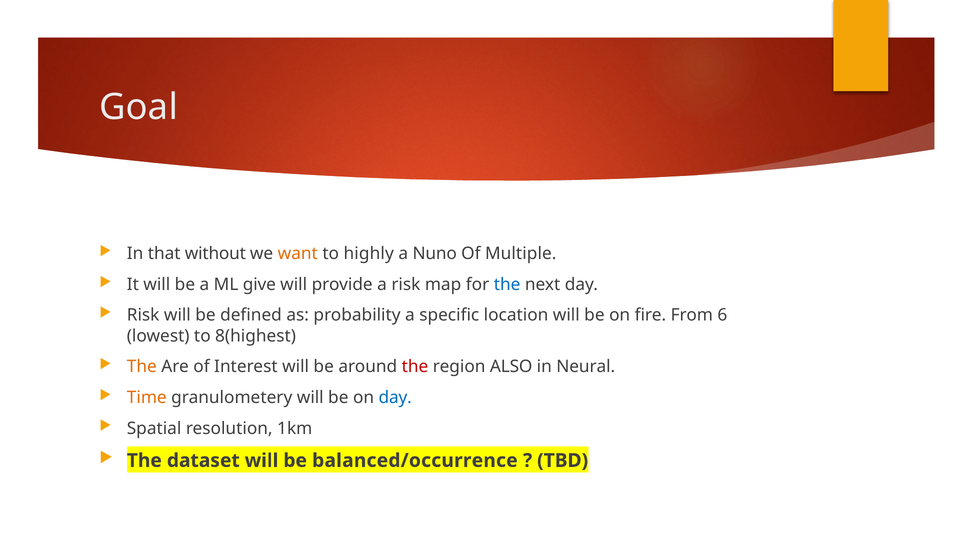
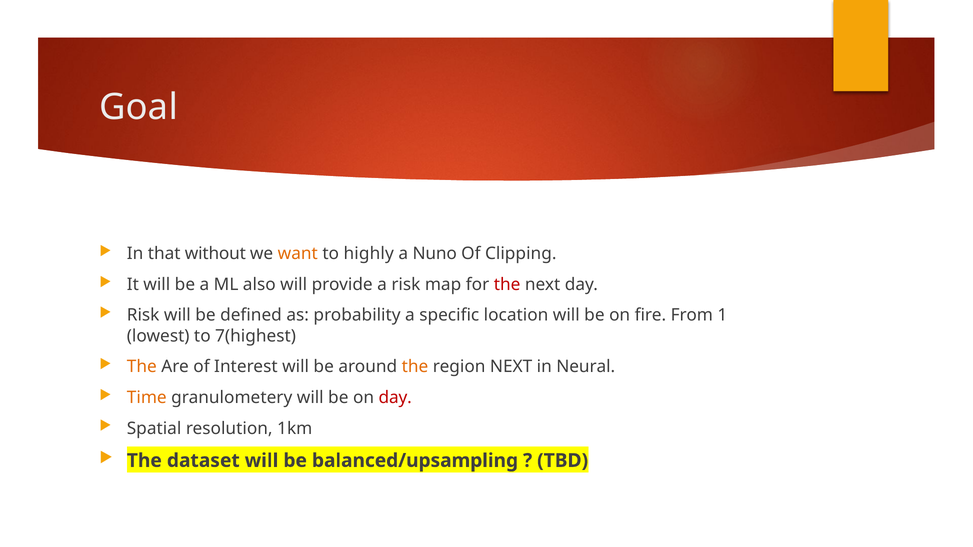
Multiple: Multiple -> Clipping (521, 254)
give: give -> also (259, 285)
the colour: blue -> red (507, 285)
6: 6 -> 1 (722, 315)
8(highest: 8(highest -> 7(highest (256, 336)
the colour: red -> orange (415, 367)
region ALSO: ALSO -> NEXT (511, 367)
day colour: blue -> red (395, 398)
balanced/occurrence: balanced/occurrence -> balanced/upsampling (415, 461)
